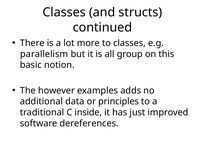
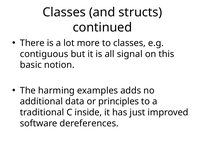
parallelism: parallelism -> contiguous (44, 54)
group: group -> signal (130, 54)
however: however -> harming (56, 90)
